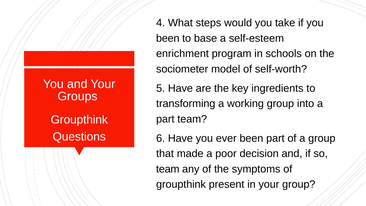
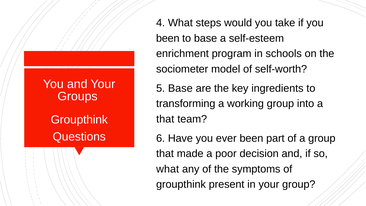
5 Have: Have -> Base (180, 88)
part: part -> that (165, 119)
team: team -> what (168, 169)
